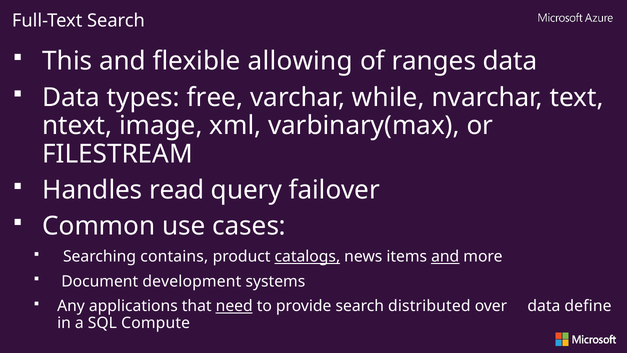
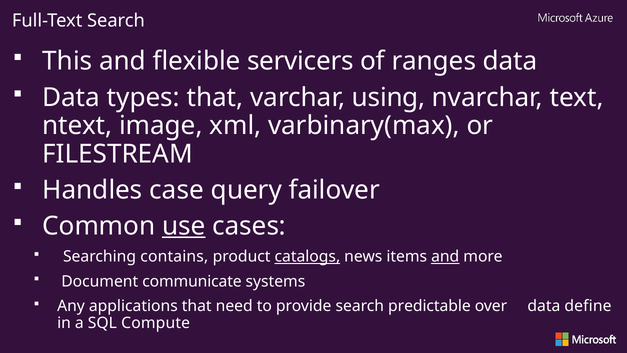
allowing: allowing -> servicers (300, 61)
types free: free -> that (215, 97)
while: while -> using (389, 97)
read: read -> case (177, 190)
use underline: none -> present (184, 226)
development: development -> communicate (192, 281)
need underline: present -> none (234, 306)
distributed: distributed -> predictable (429, 306)
